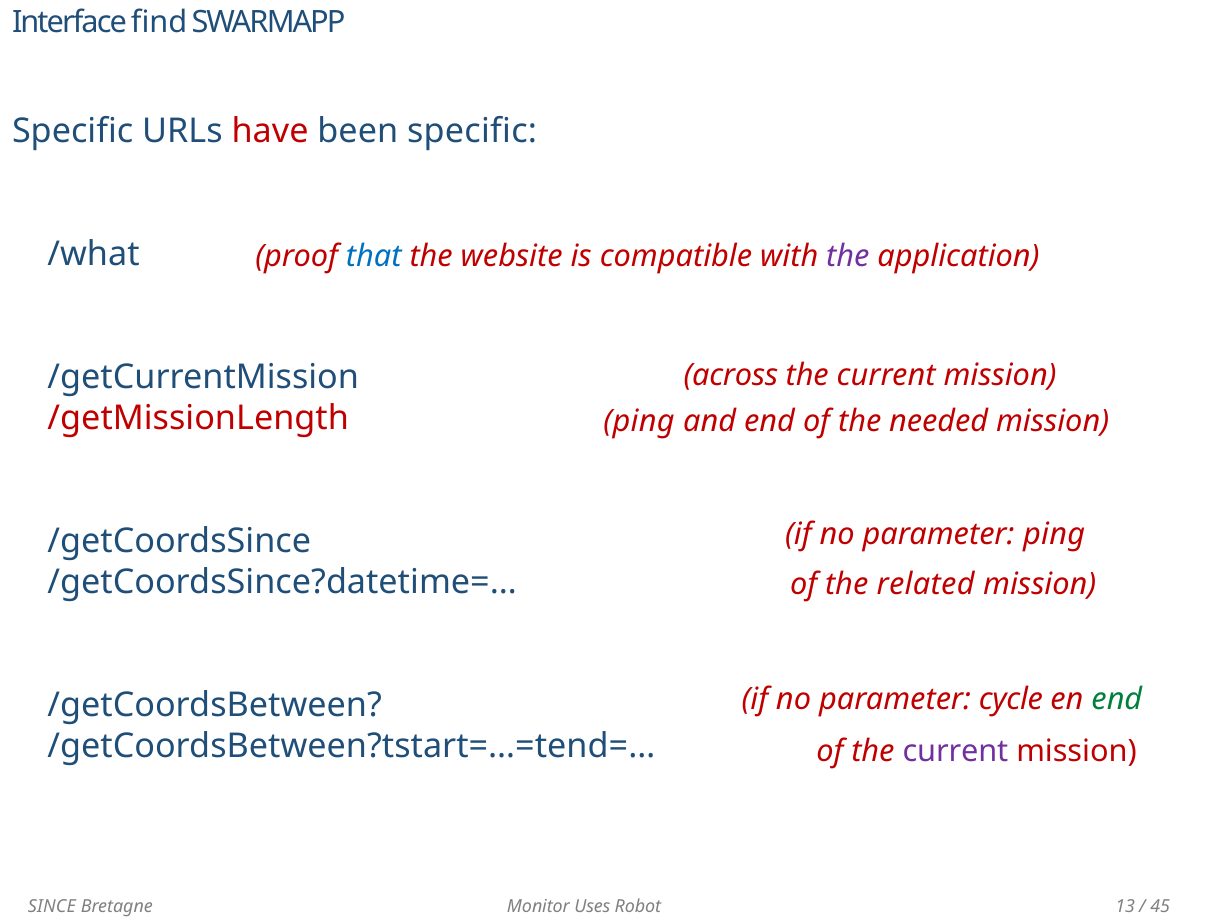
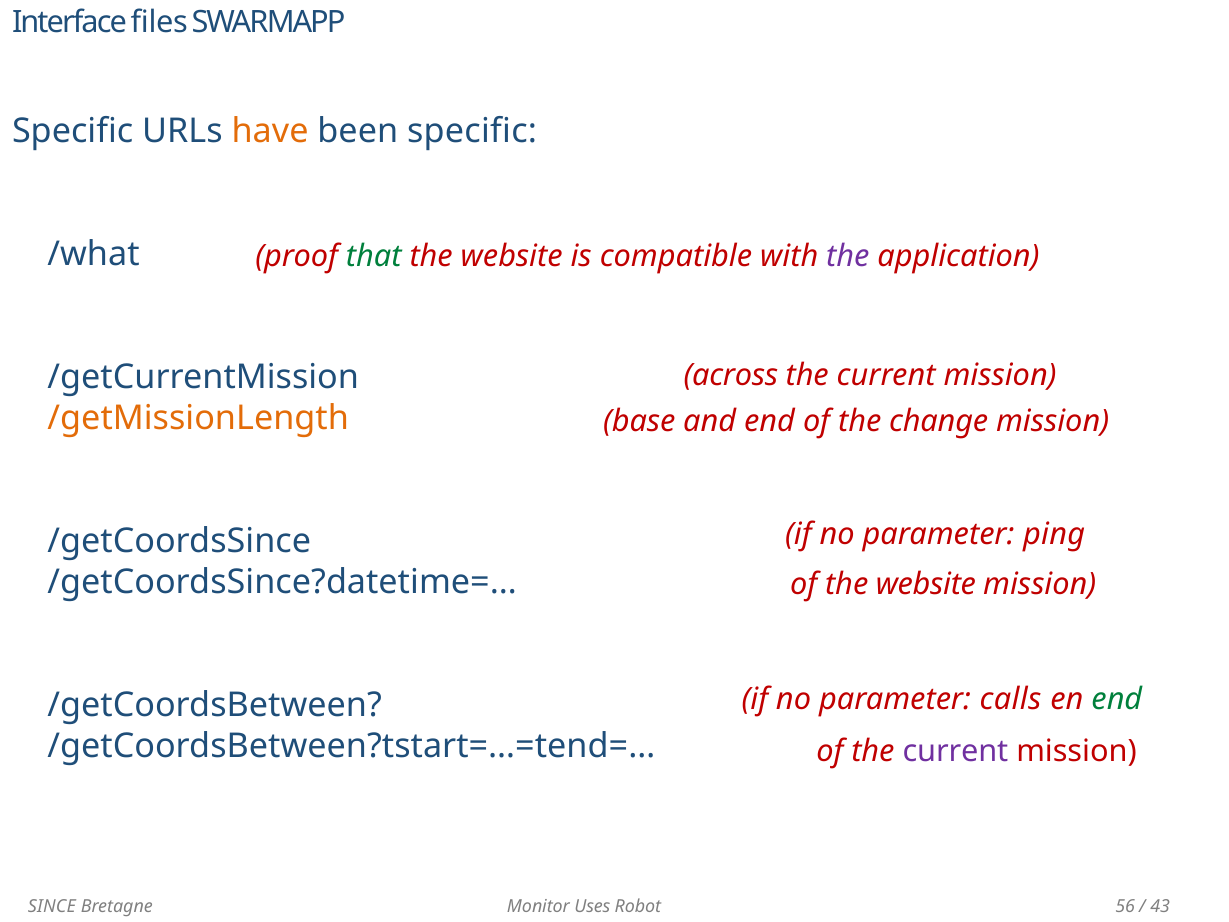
find: find -> files (159, 22)
have colour: red -> orange (270, 131)
that colour: blue -> green (374, 256)
/getMissionLength colour: red -> orange (198, 418)
ping: ping -> base (639, 422)
needed: needed -> change (939, 422)
of the related: related -> website (926, 584)
cycle: cycle -> calls (1011, 699)
13: 13 -> 56 (1125, 907)
45: 45 -> 43 (1160, 907)
